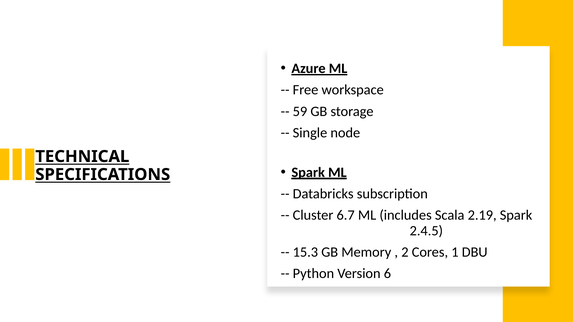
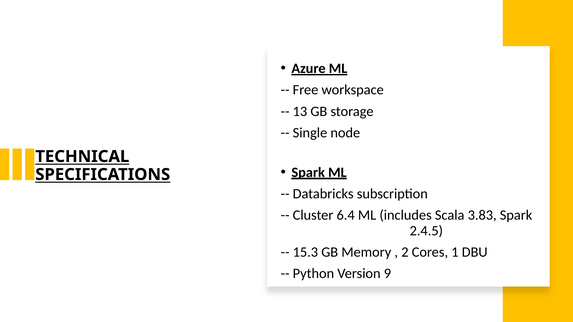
59: 59 -> 13 (300, 111)
6.7: 6.7 -> 6.4 (346, 215)
2.19: 2.19 -> 3.83 (482, 215)
6: 6 -> 9 (387, 274)
